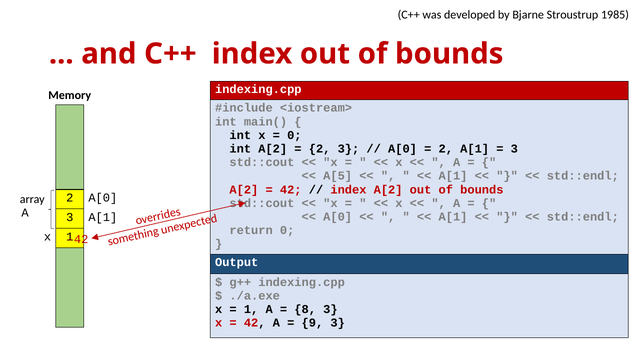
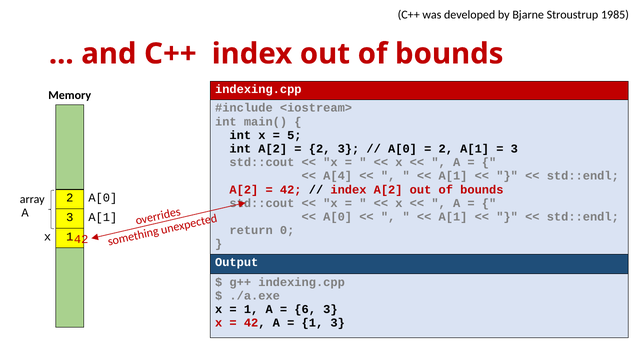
0: 0 -> 5 (294, 135)
A[5: A[5 -> A[4 (338, 176)
8: 8 -> 6 (305, 310)
9: 9 -> 1 (312, 324)
